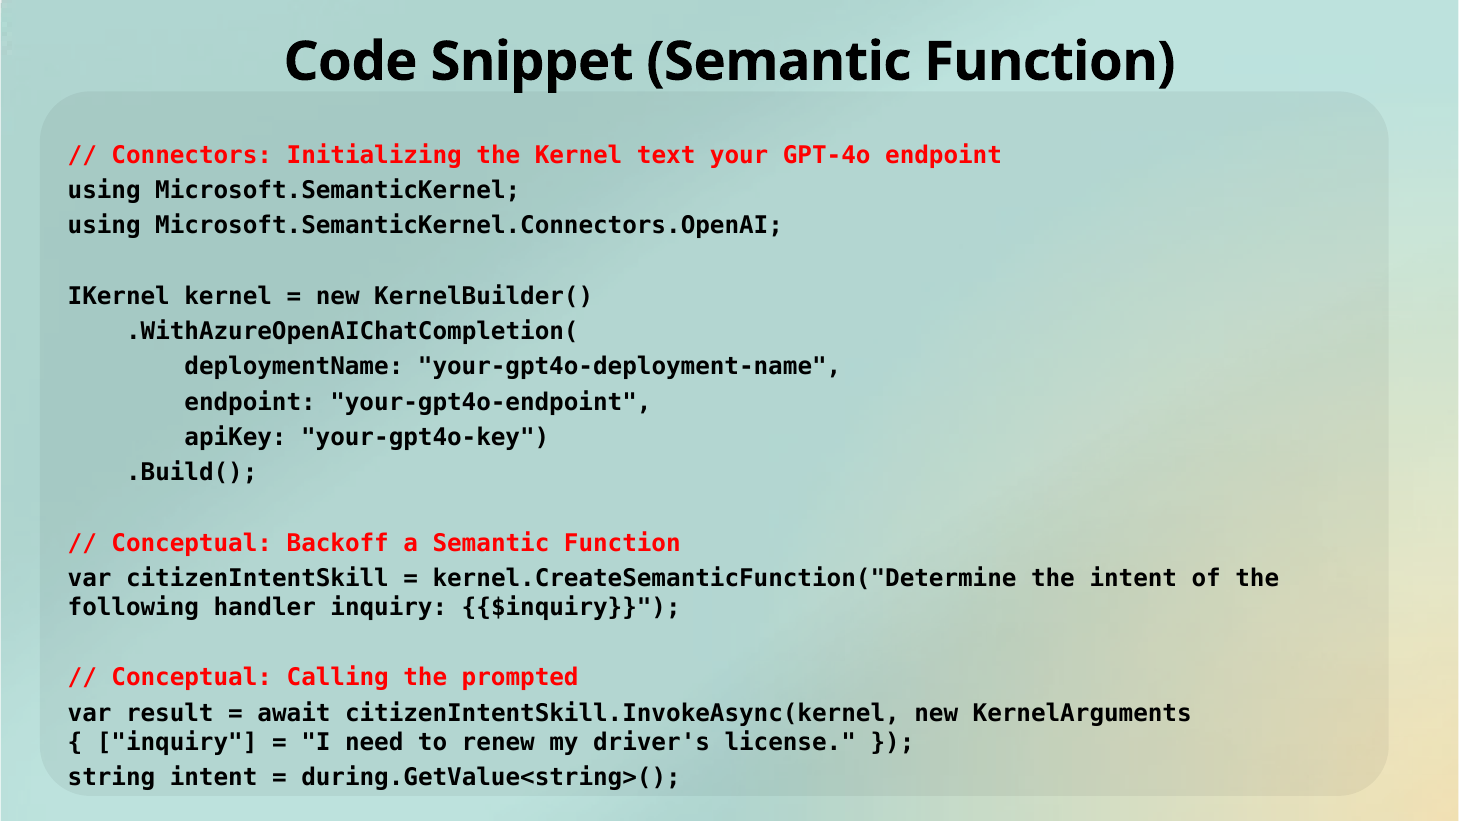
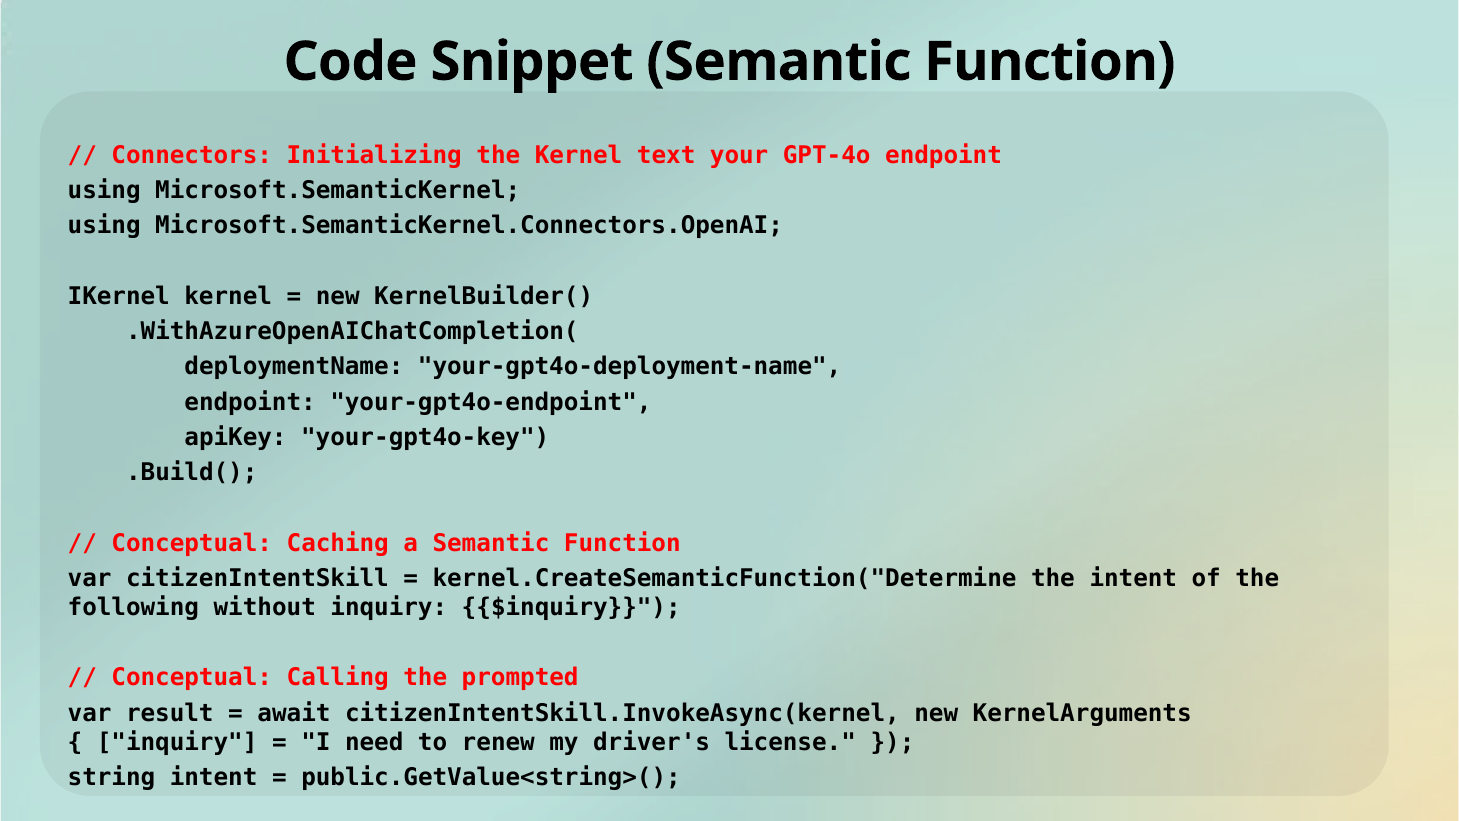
Backoff: Backoff -> Caching (338, 543)
handler: handler -> without (265, 607)
during.GetValue<string>(: during.GetValue<string>( -> public.GetValue<string>( (491, 777)
